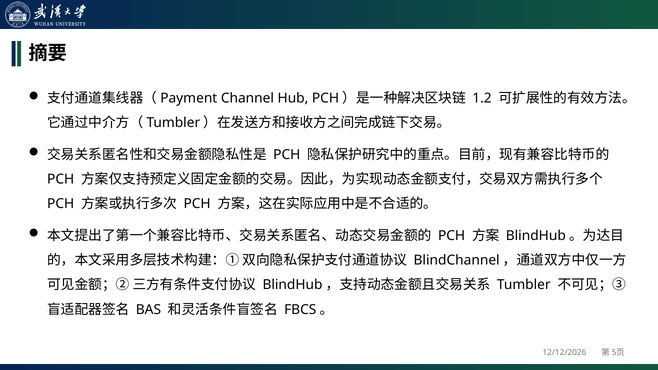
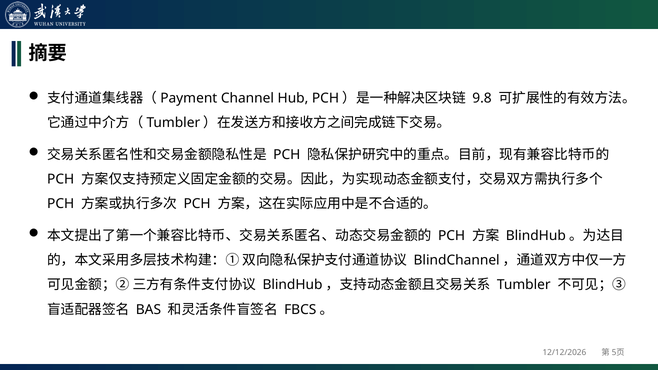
1.2: 1.2 -> 9.8 (482, 98)
